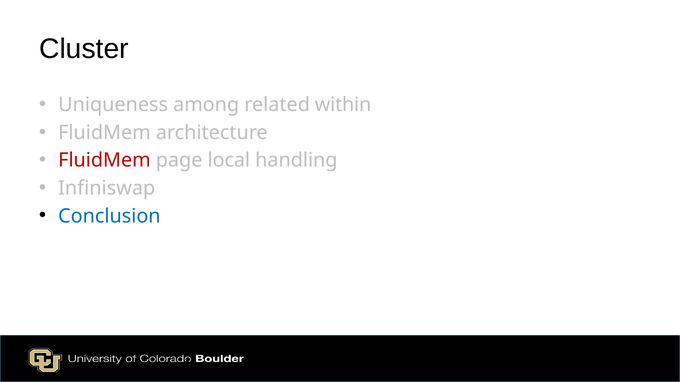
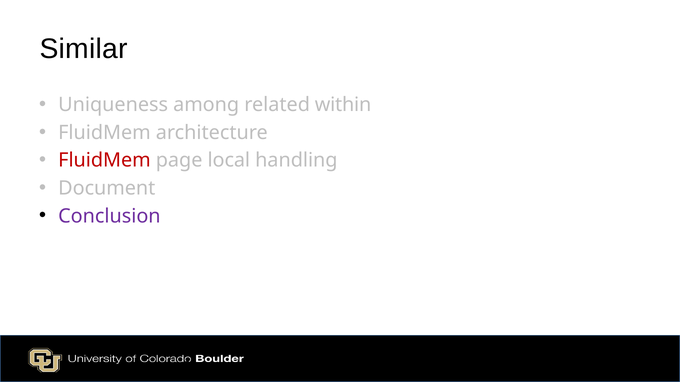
Cluster: Cluster -> Similar (84, 49)
Infiniswap: Infiniswap -> Document (107, 188)
Conclusion colour: blue -> purple (109, 216)
